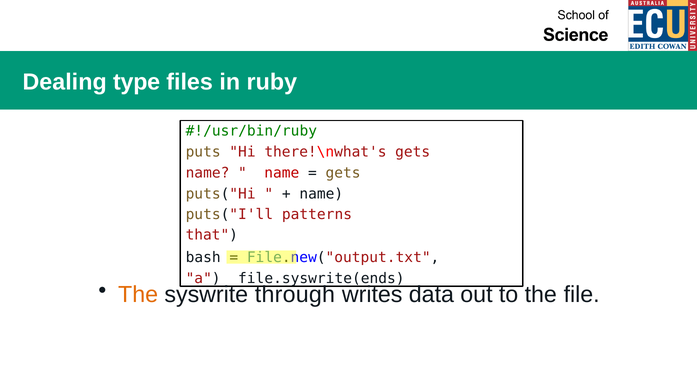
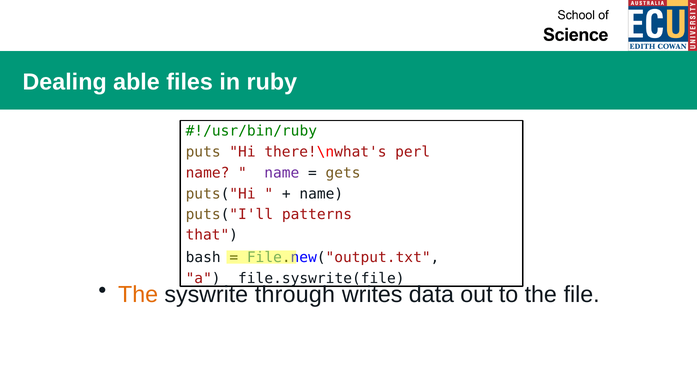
type: type -> able (136, 82)
there!\nwhat's gets: gets -> perl (413, 152)
name colour: red -> purple (282, 173)
file.syswrite(ends: file.syswrite(ends -> file.syswrite(file (321, 278)
